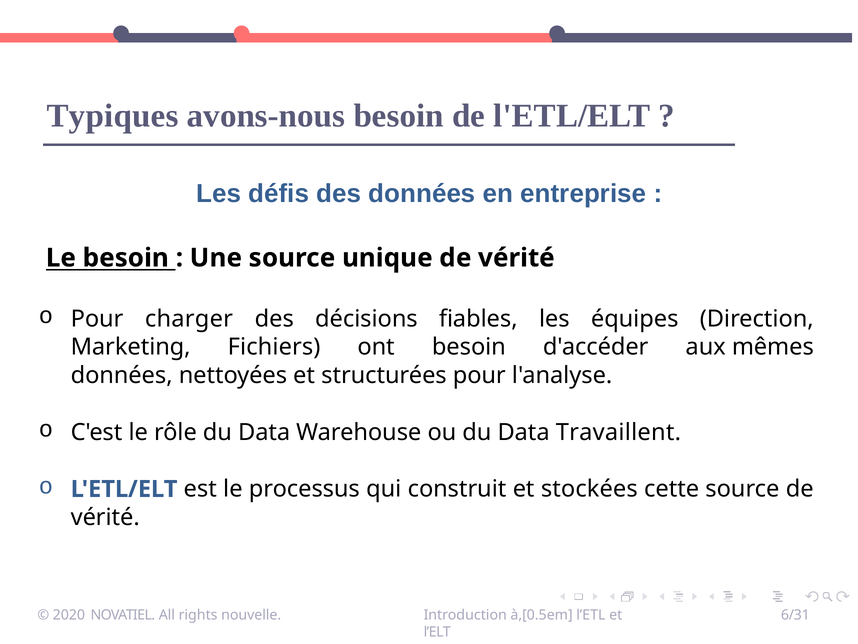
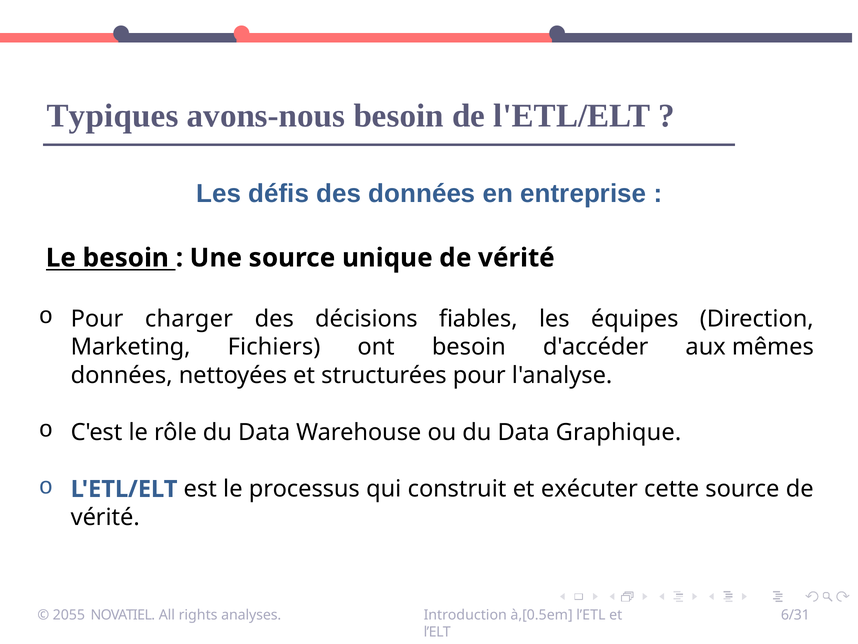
Travaillent: Travaillent -> Graphique (618, 432)
stockées: stockées -> exécuter (589, 489)
2020: 2020 -> 2055 (69, 615)
nouvelle: nouvelle -> analyses (251, 615)
